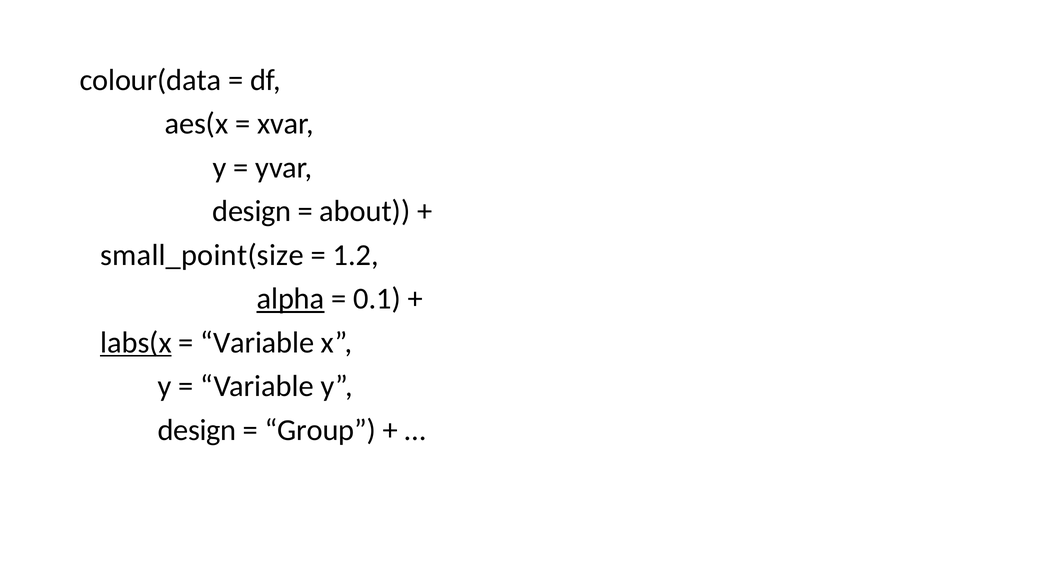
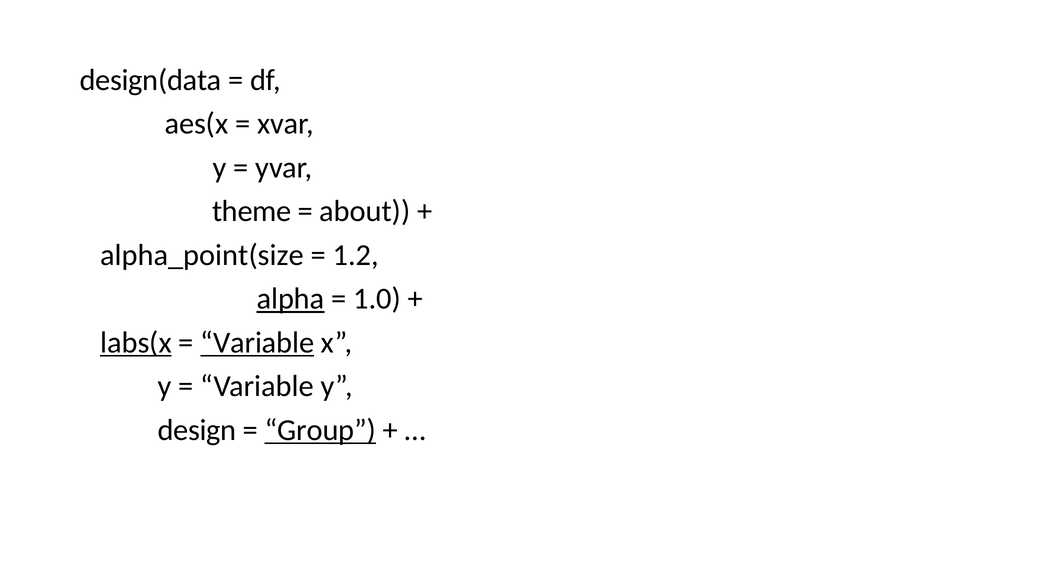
colour(data: colour(data -> design(data (151, 80)
design: design -> theme (252, 211)
small_point(size: small_point(size -> alpha_point(size (202, 255)
0.1: 0.1 -> 1.0 (377, 299)
Variable underline: none -> present (257, 342)
Group underline: none -> present (320, 430)
